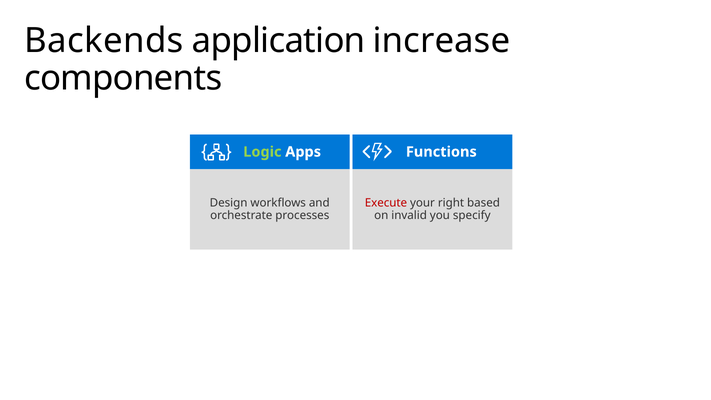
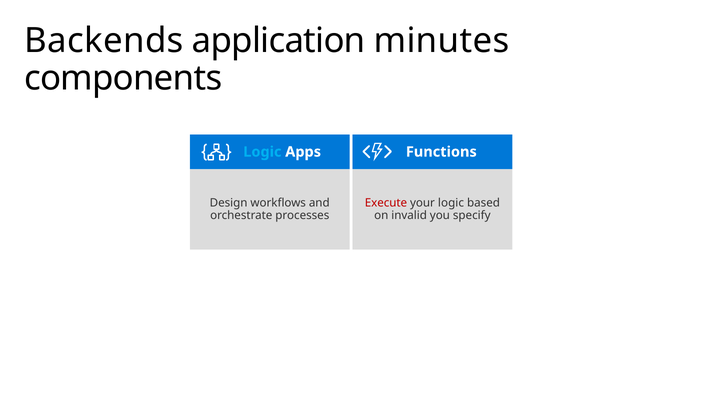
increase: increase -> minutes (441, 41)
Logic colour: light green -> light blue (262, 152)
your right: right -> logic (451, 203)
